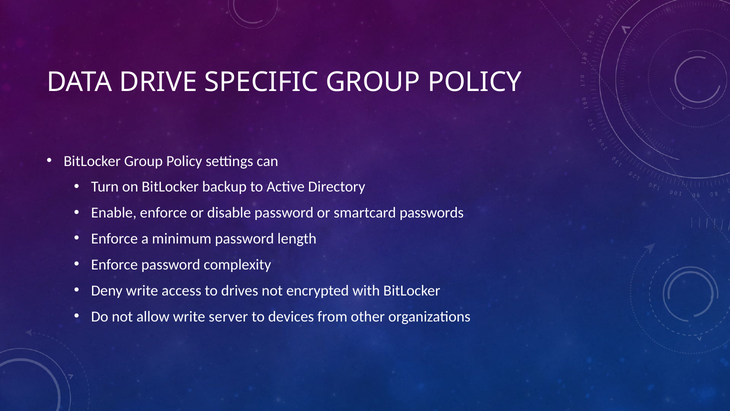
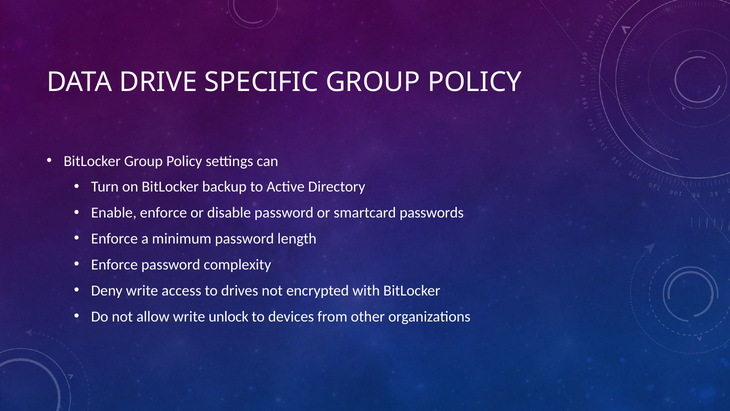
server: server -> unlock (229, 316)
